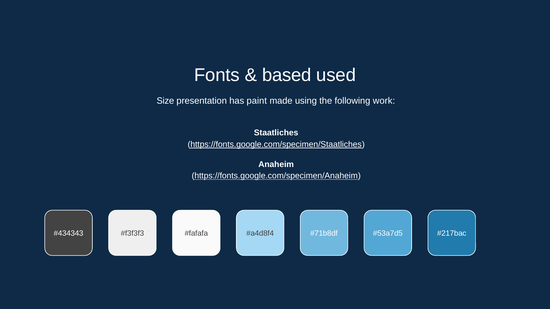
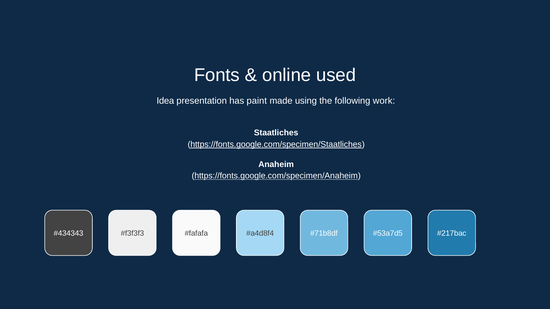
based: based -> online (287, 75)
Size: Size -> Idea (165, 101)
